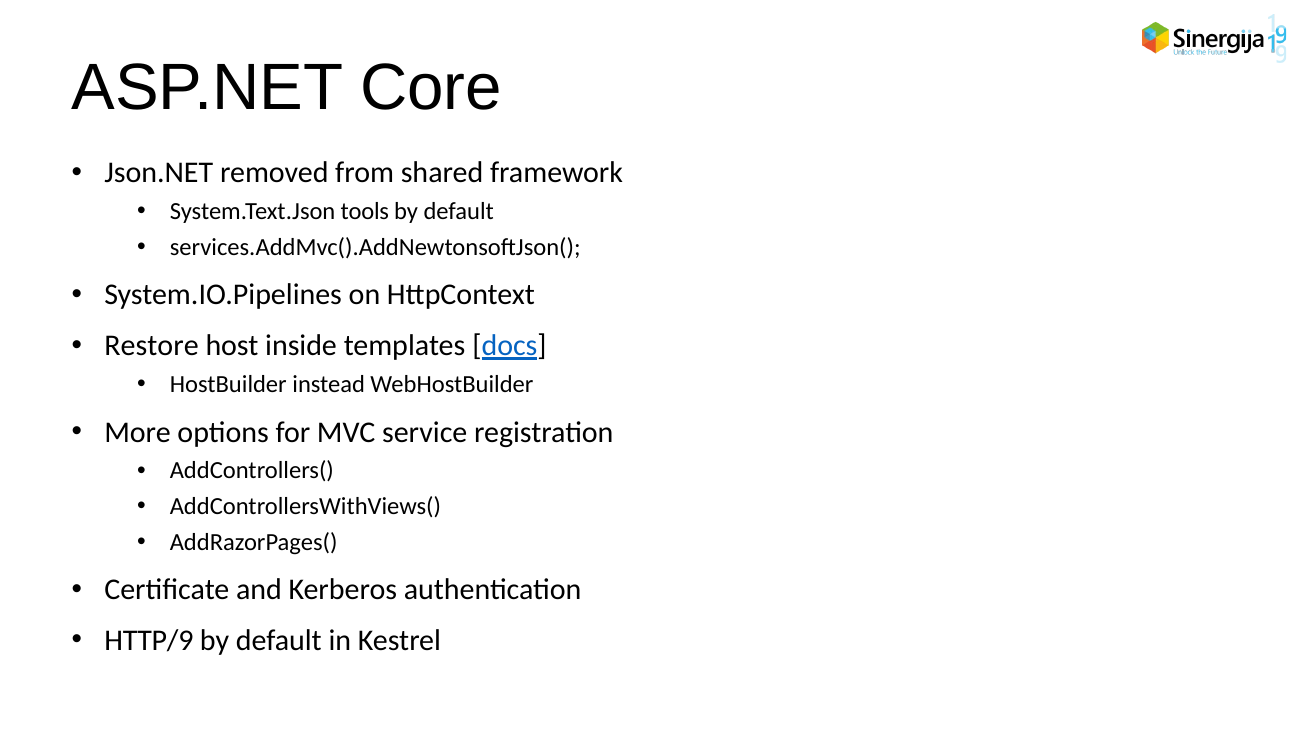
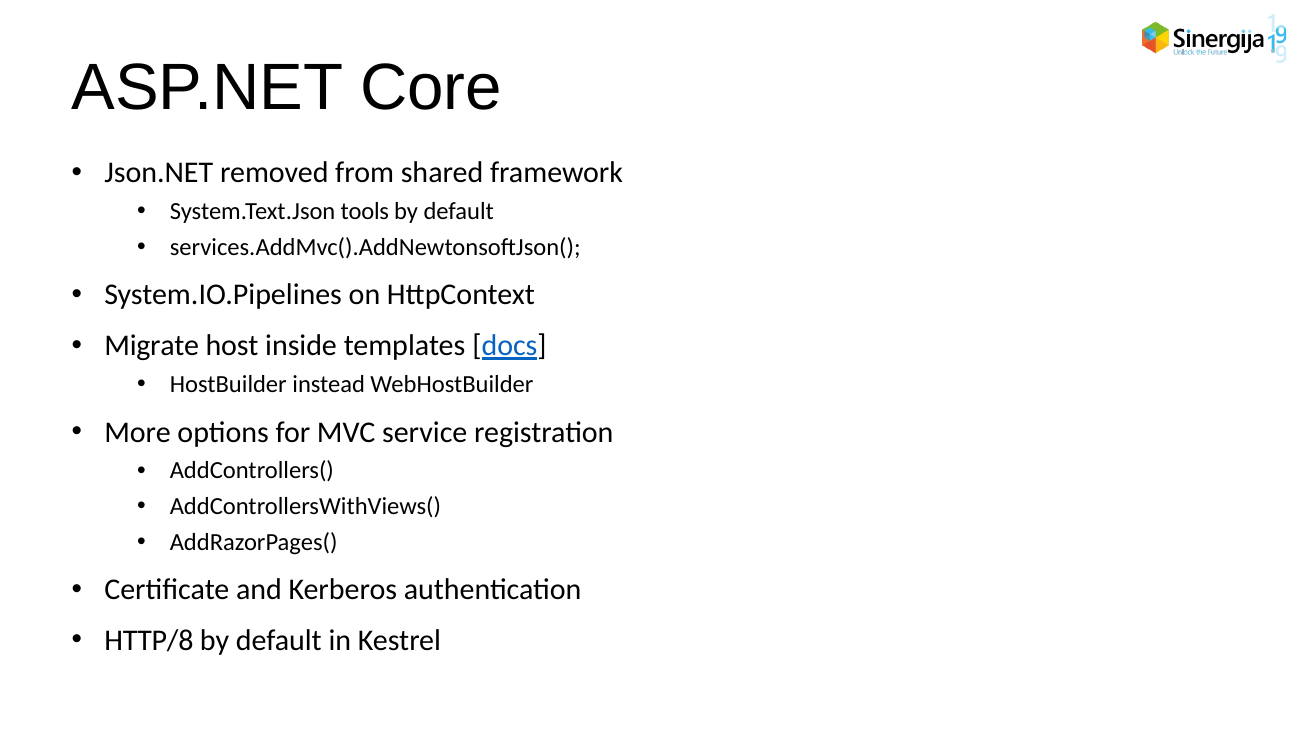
Restore: Restore -> Migrate (152, 346)
HTTP/9: HTTP/9 -> HTTP/8 (149, 640)
